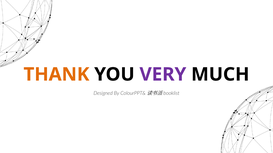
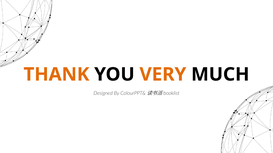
VERY colour: purple -> orange (163, 75)
